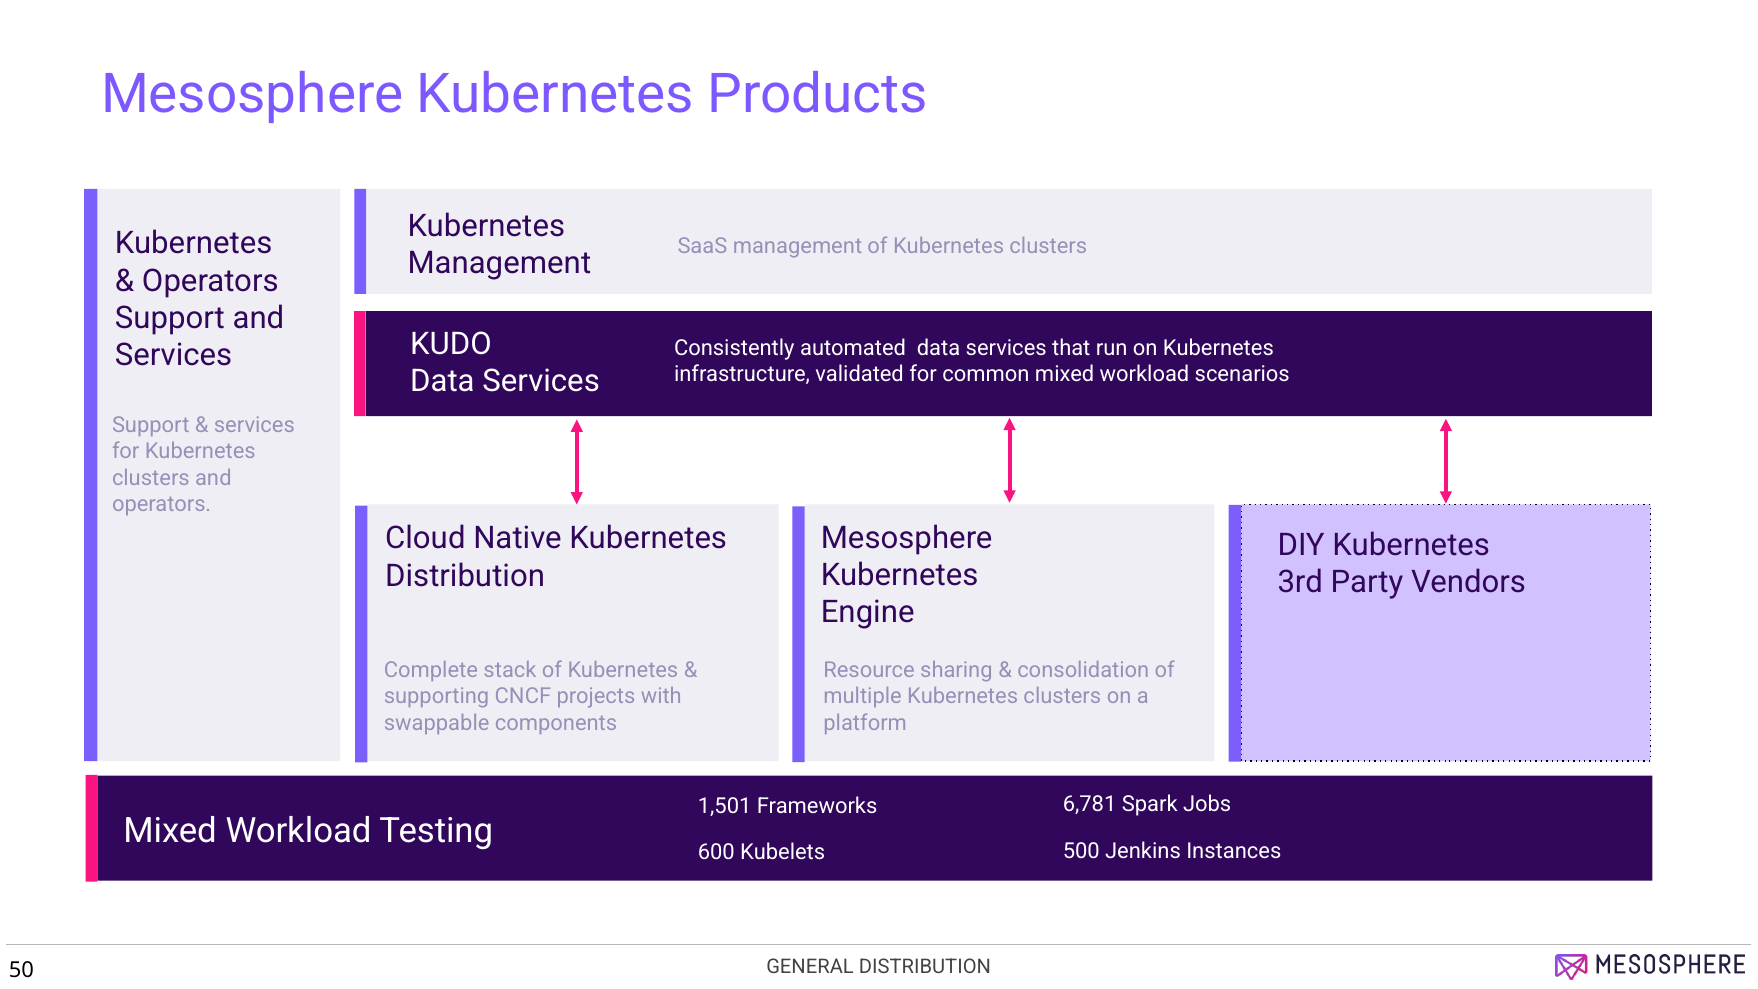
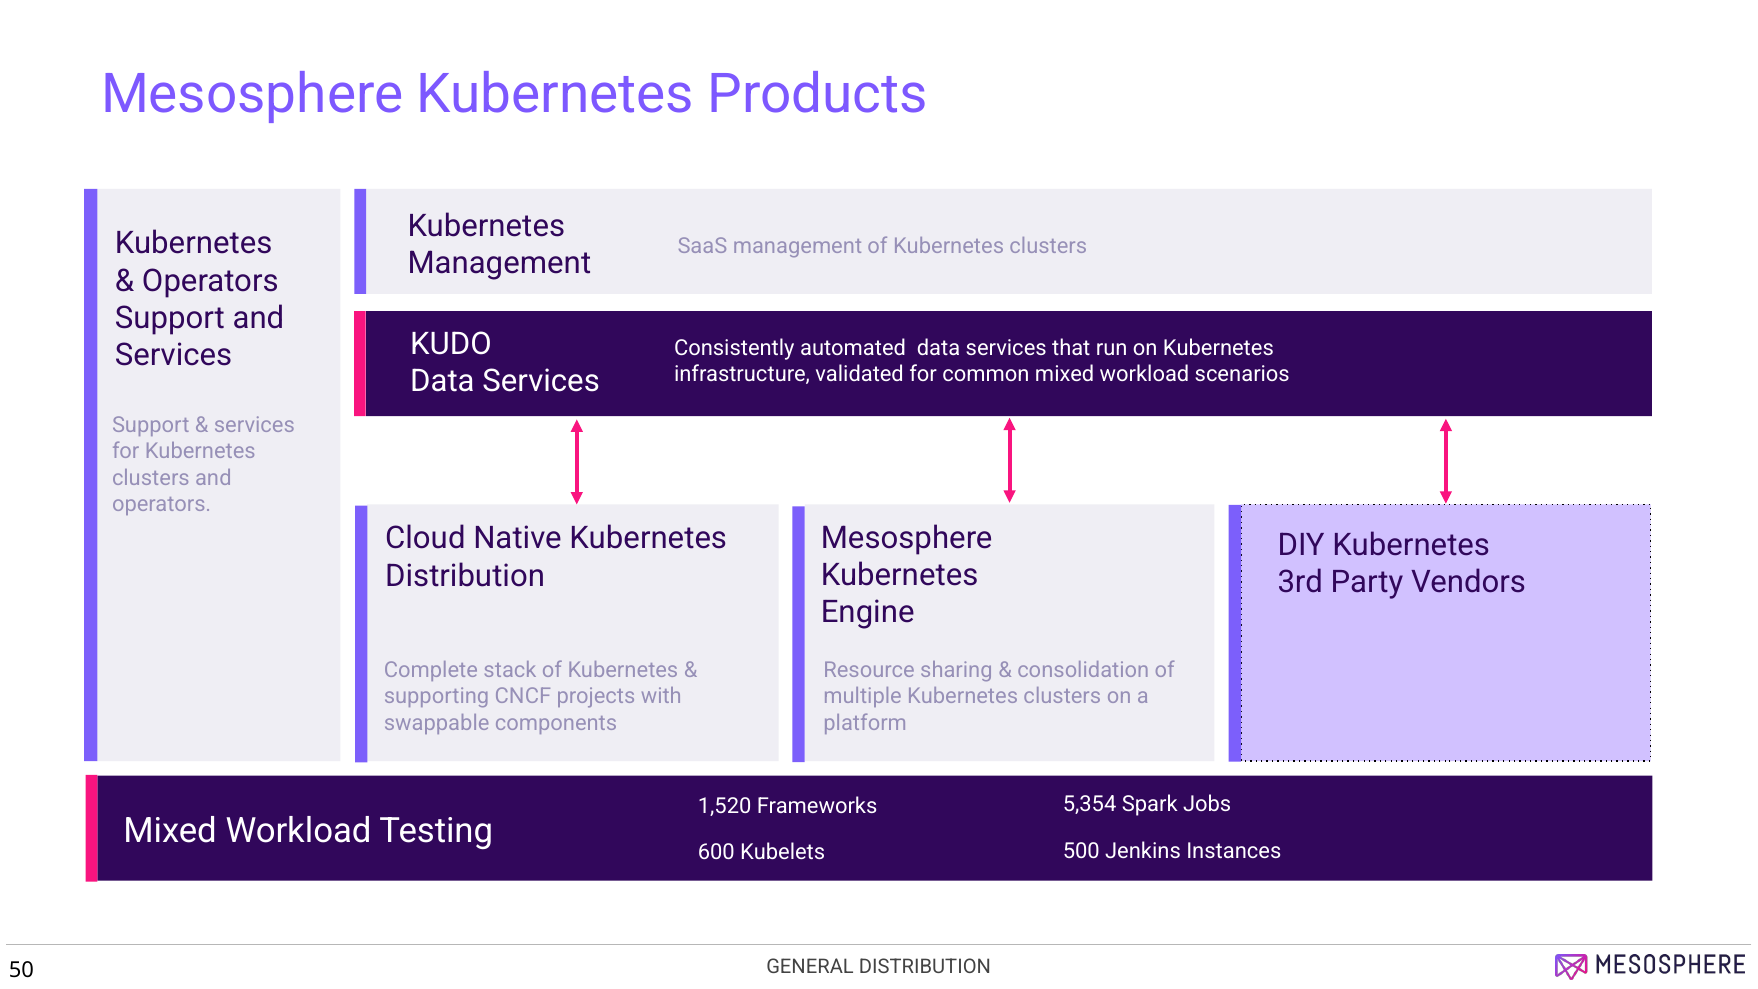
6,781: 6,781 -> 5,354 (1090, 804)
1,501: 1,501 -> 1,520 (725, 806)
